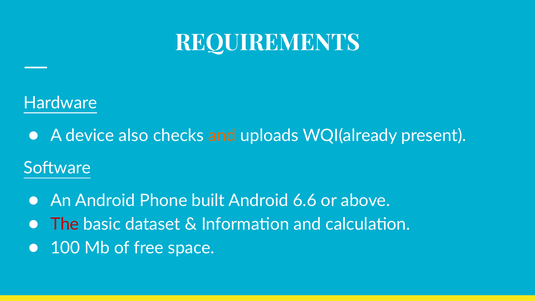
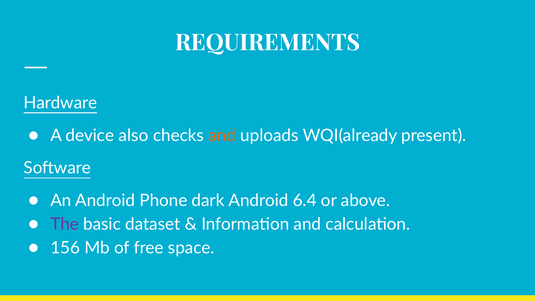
built: built -> dark (208, 200)
6.6: 6.6 -> 6.4 (305, 200)
The colour: red -> purple (65, 224)
100: 100 -> 156 (65, 248)
